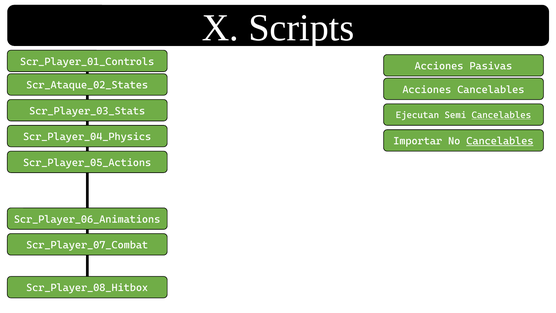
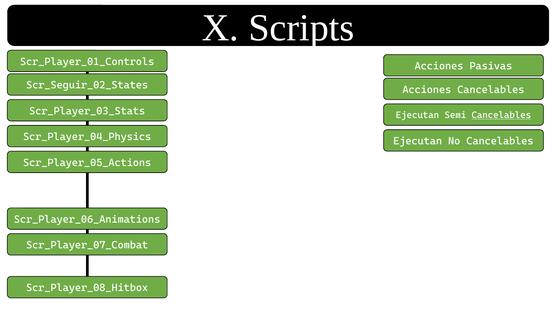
Scr_Ataque_02_States: Scr_Ataque_02_States -> Scr_Seguir_02_States (87, 85)
Importar: Importar -> Ejecutan (418, 141)
Cancelables underline: present -> none (500, 141)
